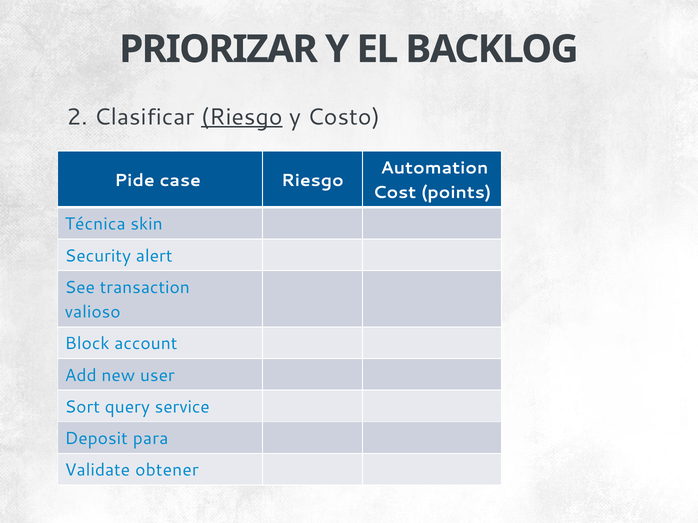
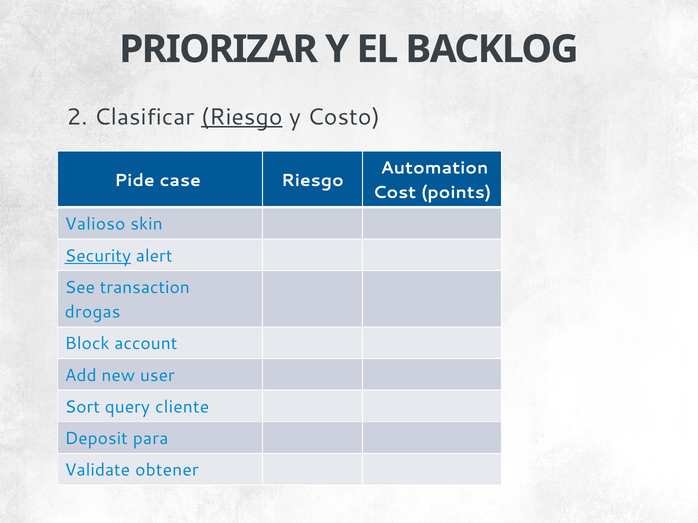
Técnica: Técnica -> Valioso (95, 224)
Security underline: none -> present (98, 256)
valioso: valioso -> drogas (93, 312)
service: service -> cliente (182, 407)
